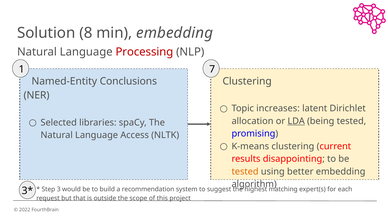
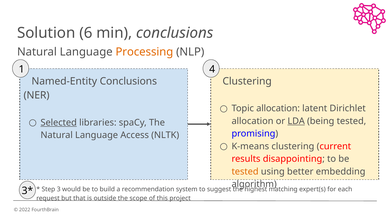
8: 8 -> 6 (86, 33)
min embedding: embedding -> conclusions (175, 33)
Processing colour: red -> orange (144, 52)
7: 7 -> 4 (212, 69)
Topic increases: increases -> allocation (278, 109)
Selected underline: none -> present (59, 123)
